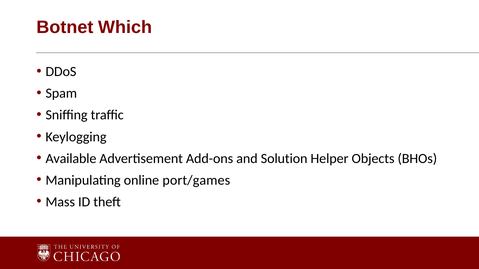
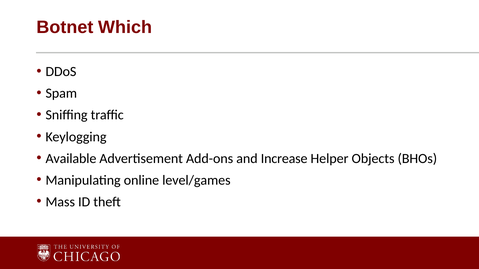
Solution: Solution -> Increase (284, 159)
port/games: port/games -> level/games (196, 180)
